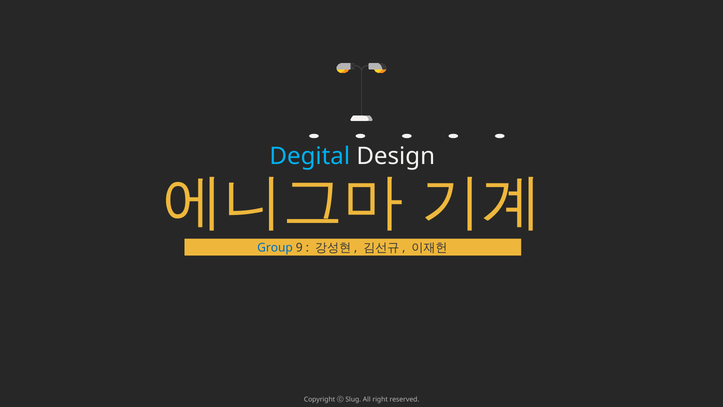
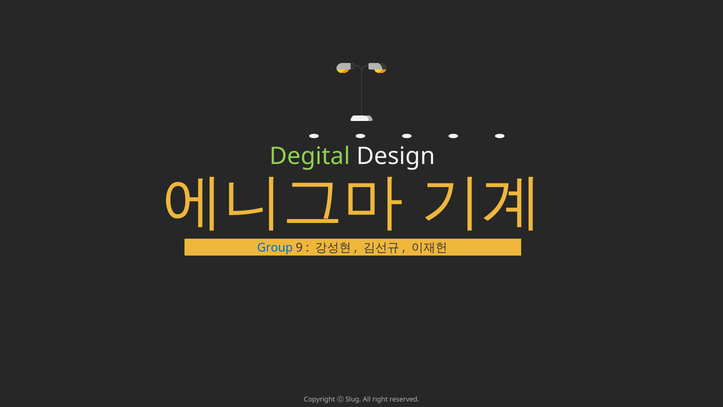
Degital colour: light blue -> light green (310, 156)
